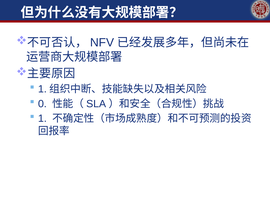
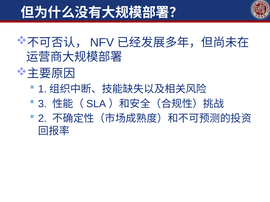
0: 0 -> 3 (43, 104)
1: 1 -> 2 (43, 119)
